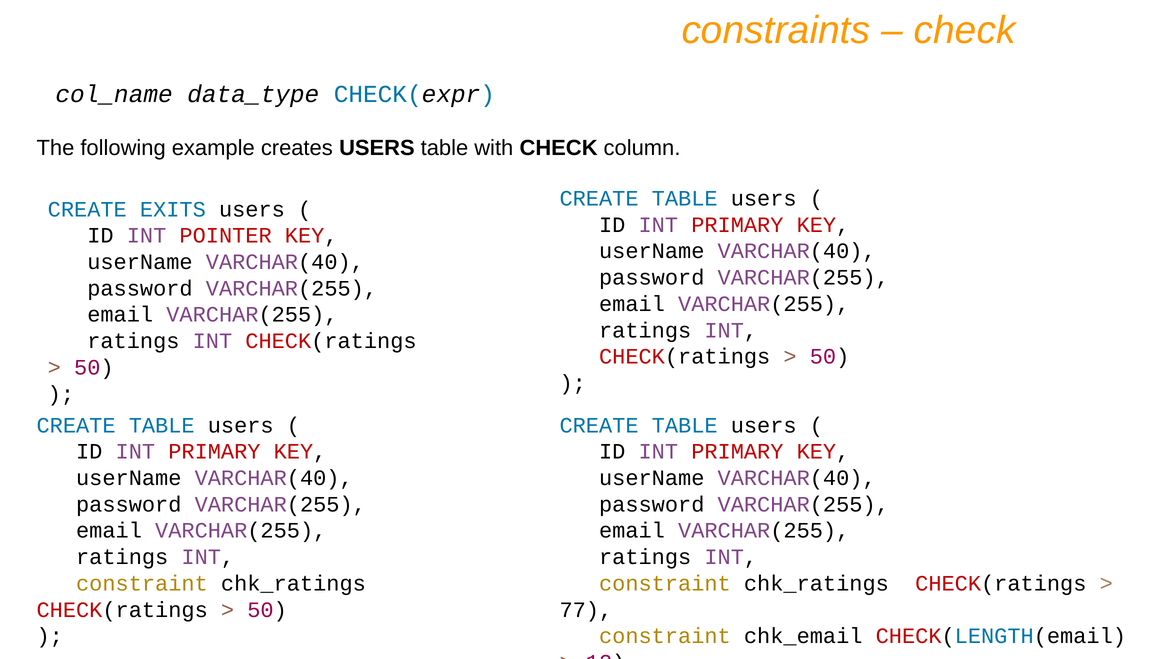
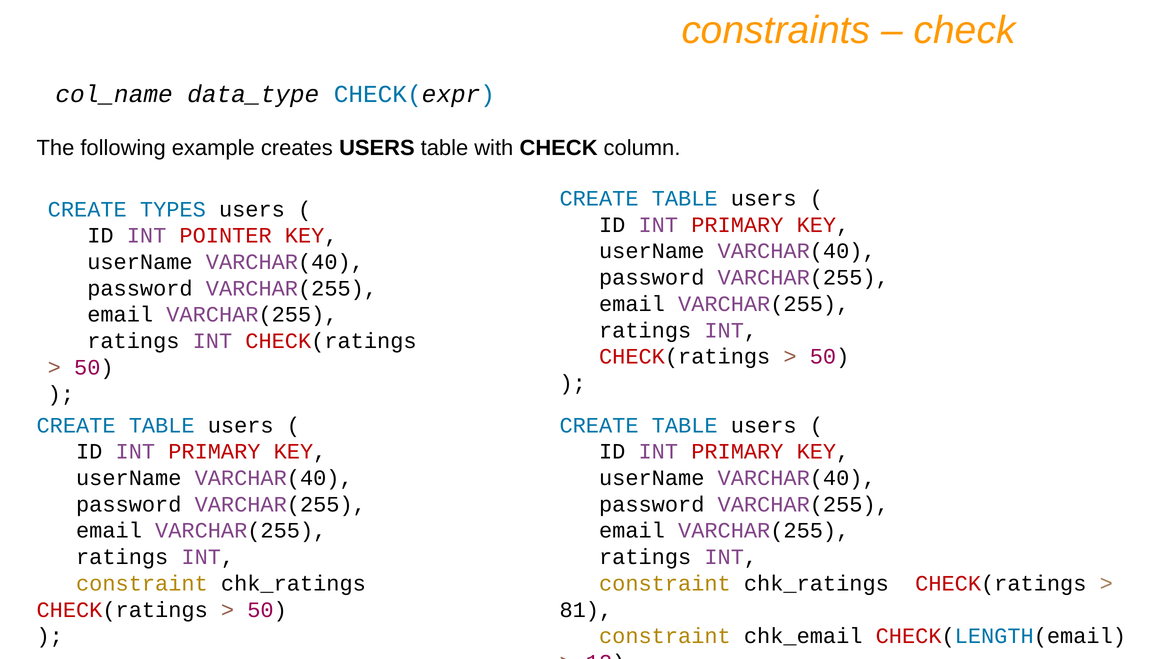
EXITS: EXITS -> TYPES (173, 209)
77: 77 -> 81 (586, 610)
